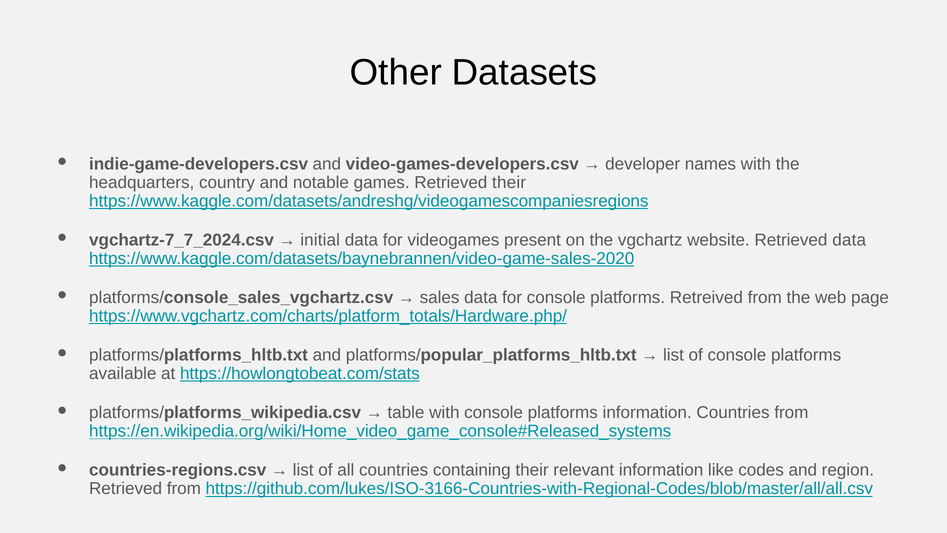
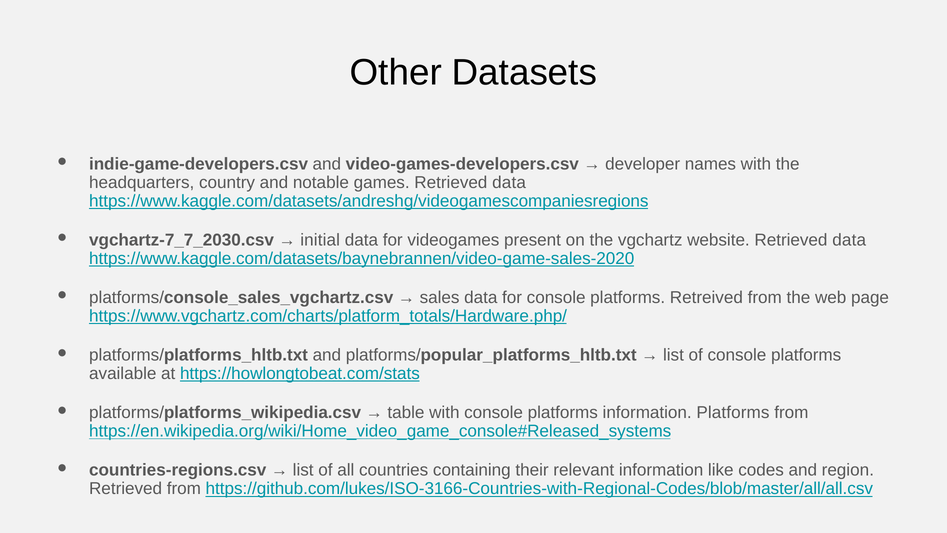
games Retrieved their: their -> data (509, 182)
vgchartz-7_7_2024.csv: vgchartz-7_7_2024.csv -> vgchartz-7_7_2030.csv (182, 240)
information Countries: Countries -> Platforms (733, 412)
